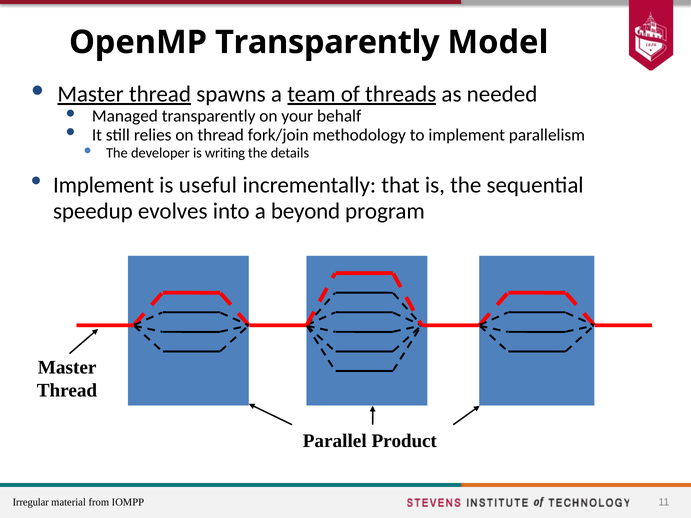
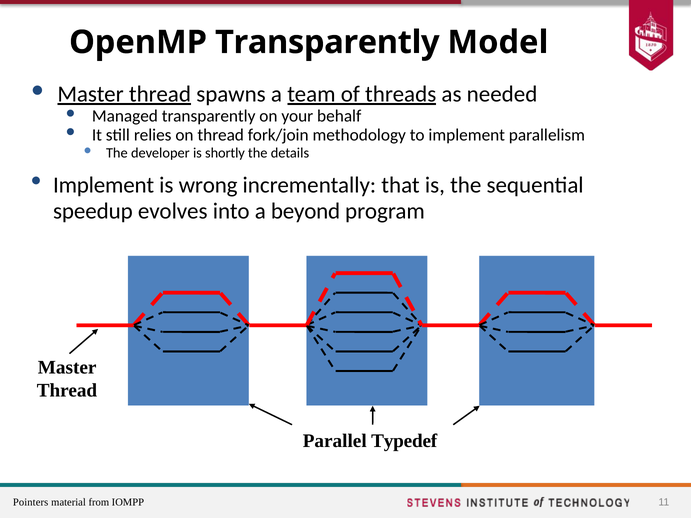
writing: writing -> shortly (225, 153)
useful: useful -> wrong (208, 185)
Product: Product -> Typedef (404, 441)
Irregular: Irregular -> Pointers (31, 503)
